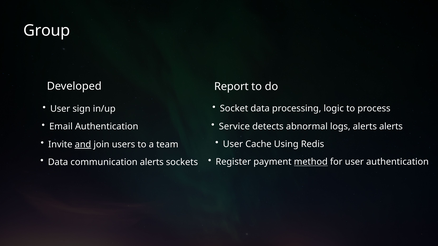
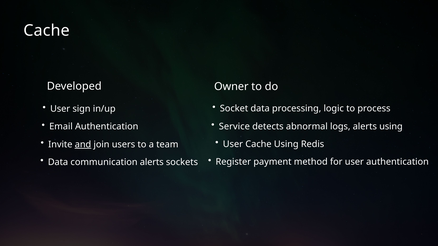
Group: Group -> Cache (47, 31)
Report: Report -> Owner (231, 87)
alerts alerts: alerts -> using (391, 127)
method underline: present -> none (311, 162)
